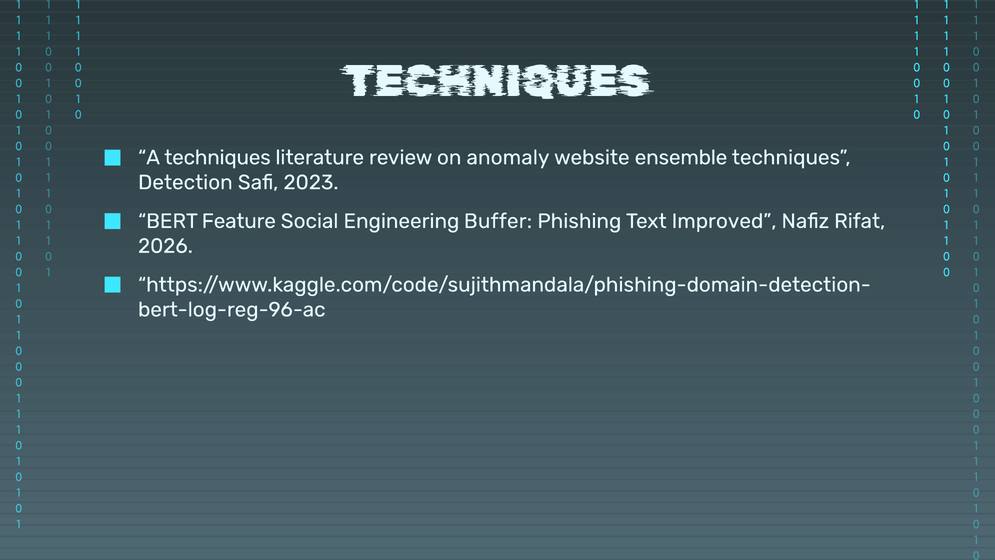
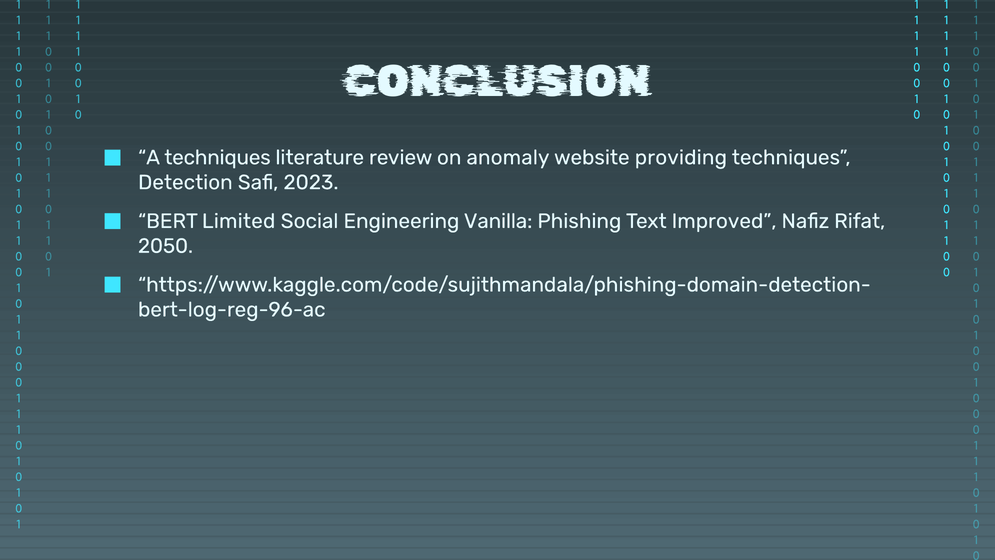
TECHNIQUES: TECHNIQUES -> CONCLUSION (497, 82)
ensemble: ensemble -> providing (681, 157)
Feature: Feature -> Limited (239, 221)
Buffer: Buffer -> Vanilla (498, 221)
2026: 2026 -> 2050 (166, 246)
